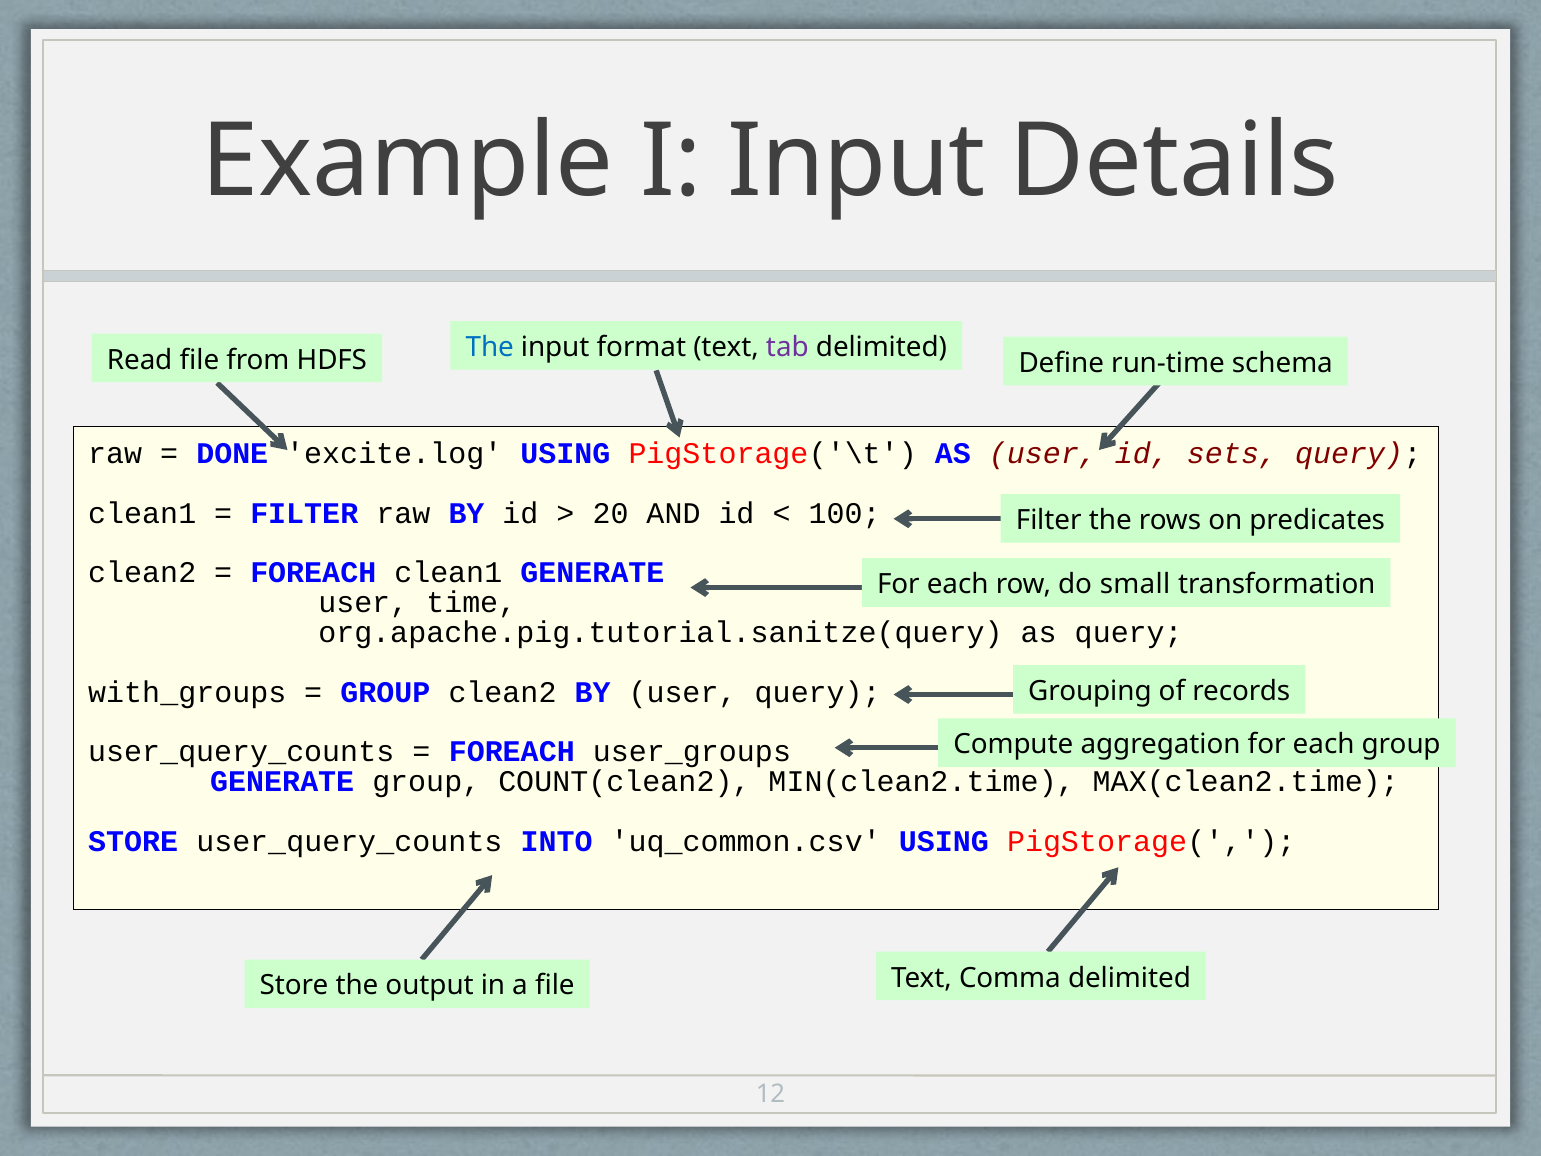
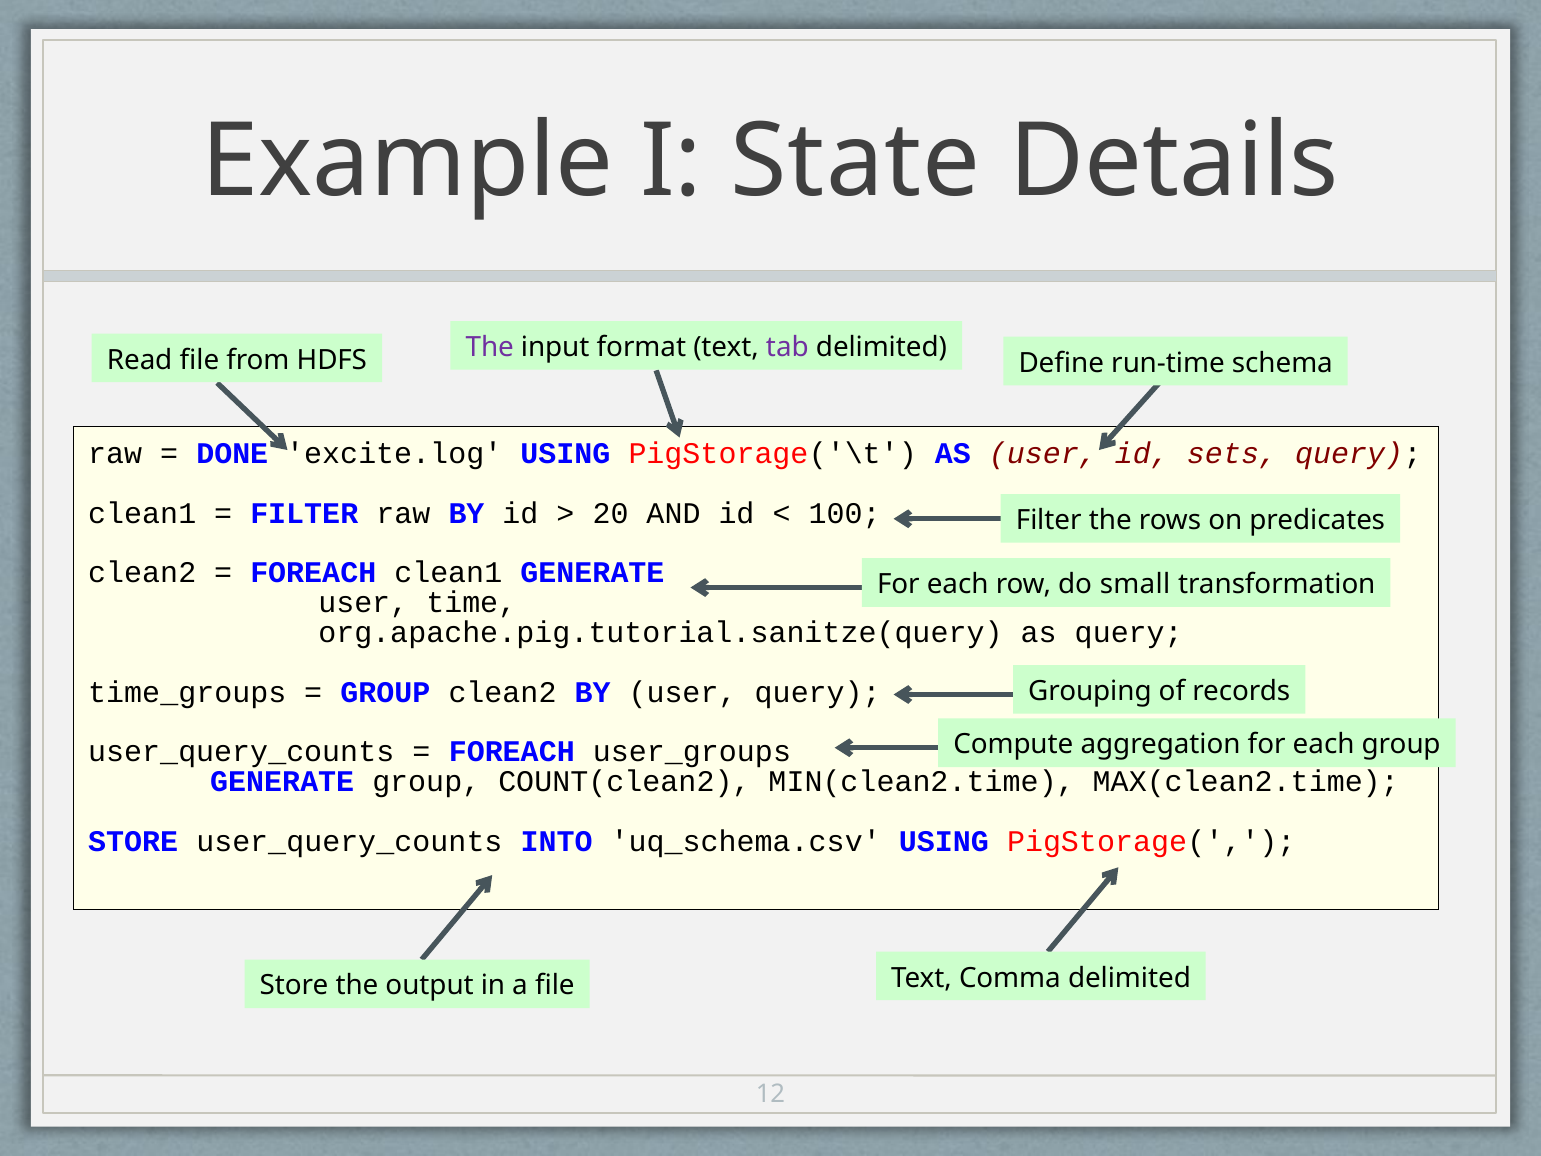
I Input: Input -> State (856, 161)
The colour: blue -> purple (490, 347)
with_groups: with_groups -> time_groups (187, 692)
uq_common.csv: uq_common.csv -> uq_schema.csv (746, 841)
